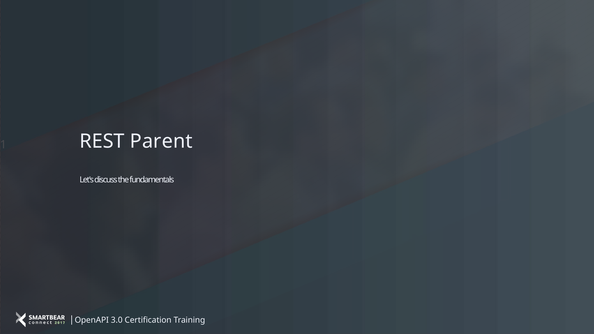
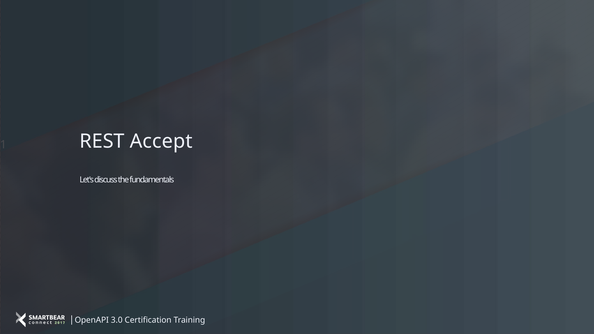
Parent: Parent -> Accept (161, 141)
